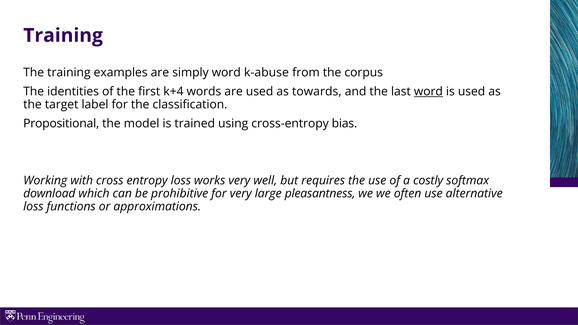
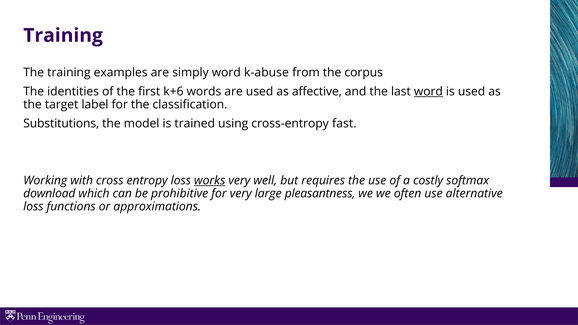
k+4: k+4 -> k+6 (173, 92)
towards: towards -> affective (317, 92)
Propositional: Propositional -> Substitutions (61, 124)
bias: bias -> fast (344, 124)
works underline: none -> present (210, 181)
